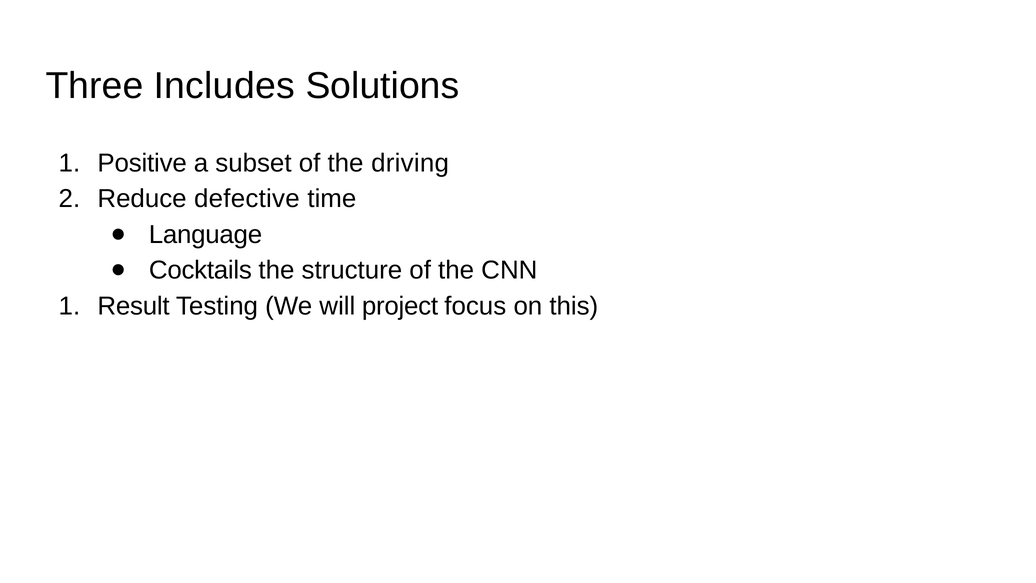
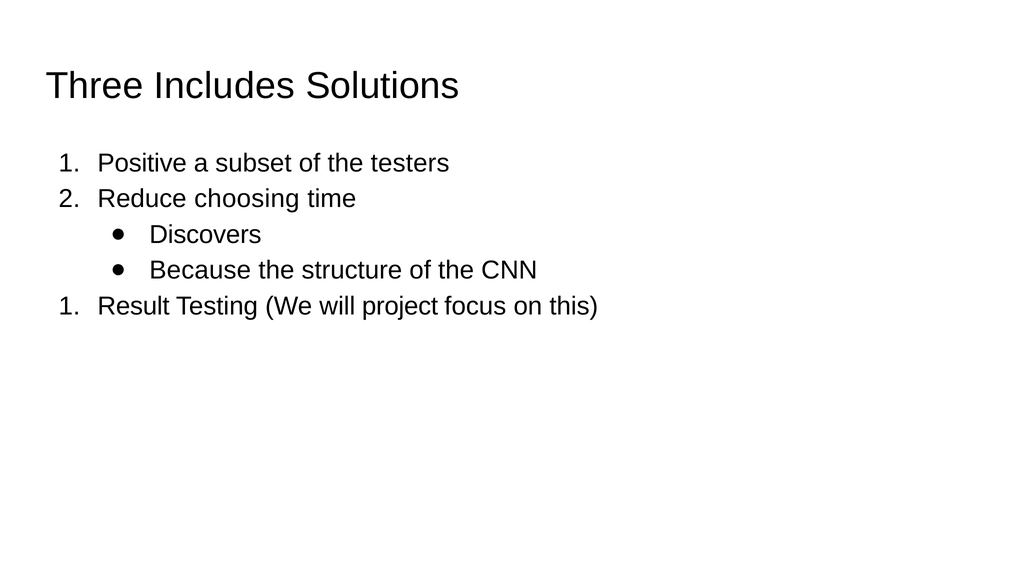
driving: driving -> testers (410, 163)
defective: defective -> choosing (247, 199)
Language: Language -> Discovers (205, 234)
Cocktails: Cocktails -> Because (200, 270)
